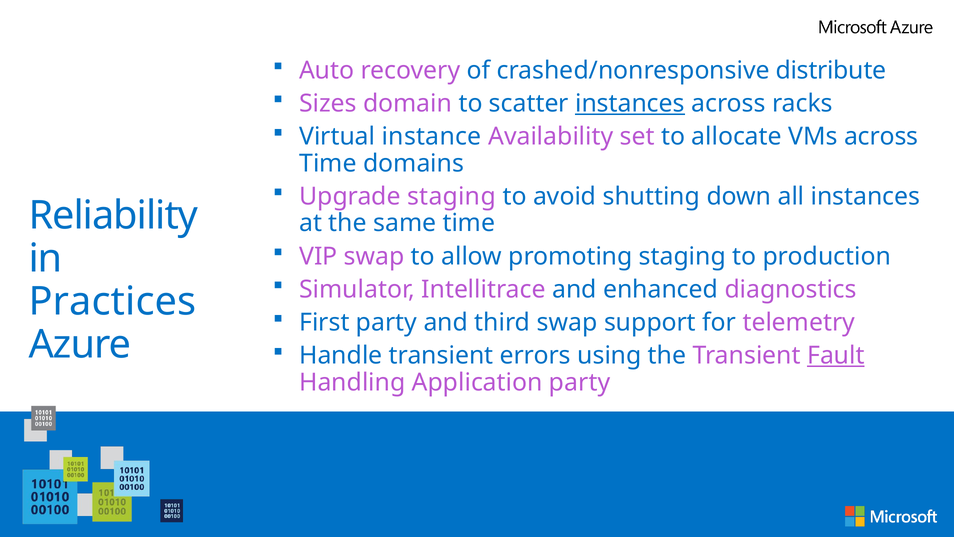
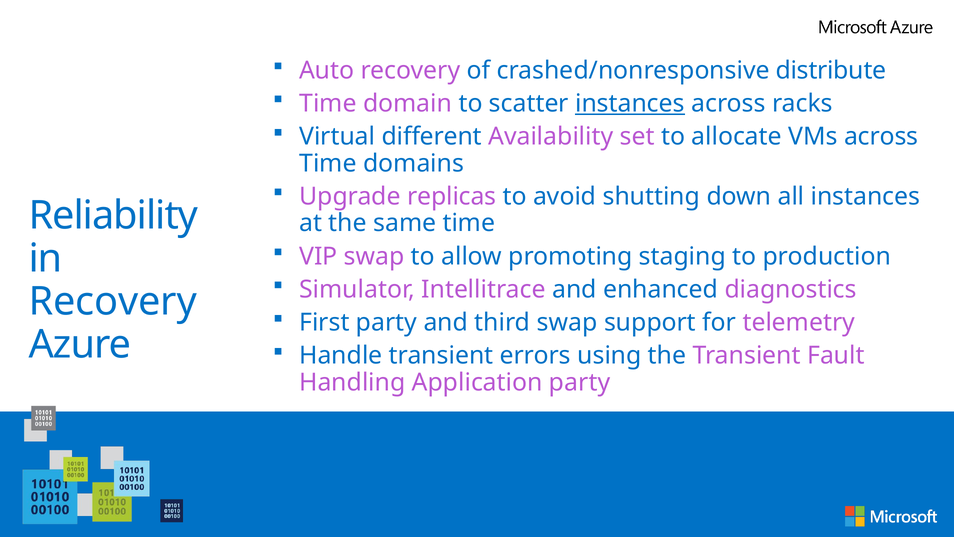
Sizes: Sizes -> Time (328, 103)
instance: instance -> different (432, 136)
Upgrade staging: staging -> replicas (452, 196)
Practices: Practices -> Recovery (113, 301)
Fault underline: present -> none (836, 355)
